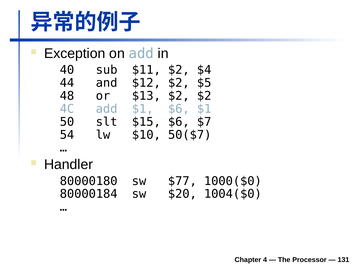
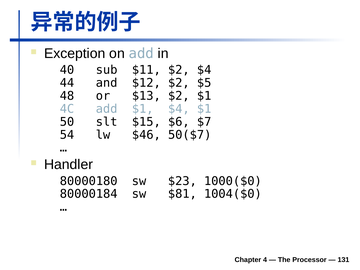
$2 $2: $2 -> $1 (204, 96)
$1 $6: $6 -> $4 (179, 109)
$10: $10 -> $46 (146, 135)
$77: $77 -> $23 (182, 181)
$20: $20 -> $81 (182, 194)
